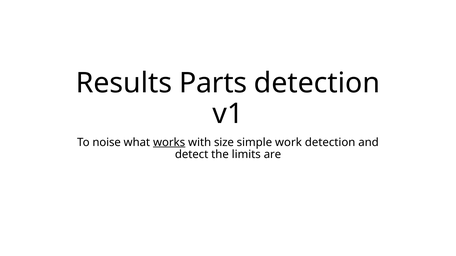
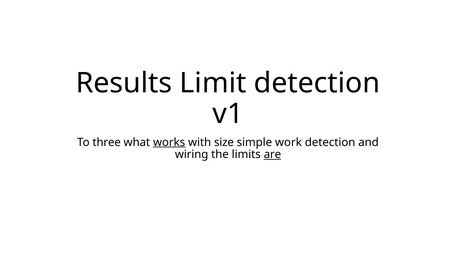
Parts: Parts -> Limit (213, 83)
noise: noise -> three (107, 143)
detect: detect -> wiring (192, 155)
are underline: none -> present (272, 155)
